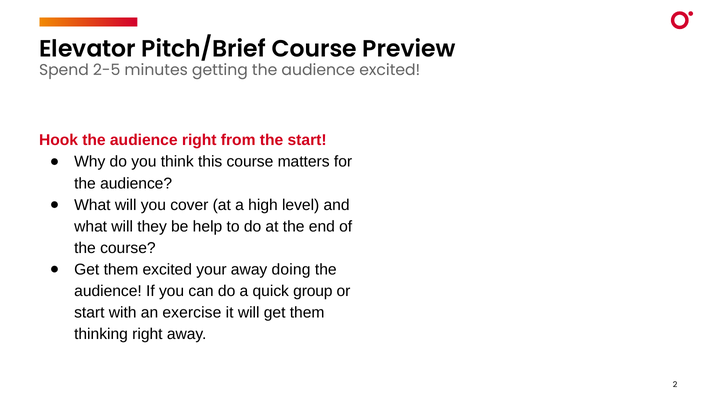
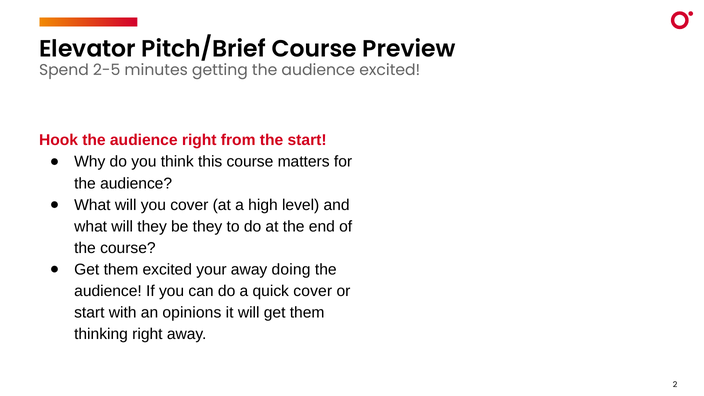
be help: help -> they (208, 227)
quick group: group -> cover (313, 291)
exercise: exercise -> opinions (192, 313)
